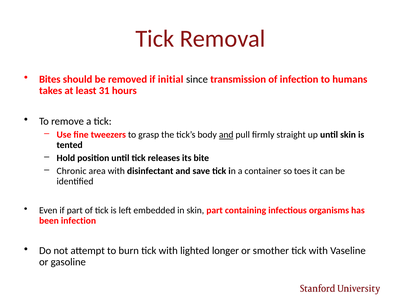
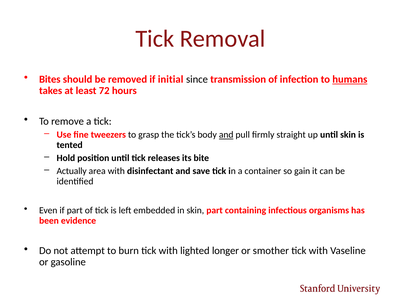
humans underline: none -> present (350, 79)
31: 31 -> 72 (104, 91)
Chronic: Chronic -> Actually (72, 171)
toes: toes -> gain (302, 171)
been infection: infection -> evidence (78, 220)
